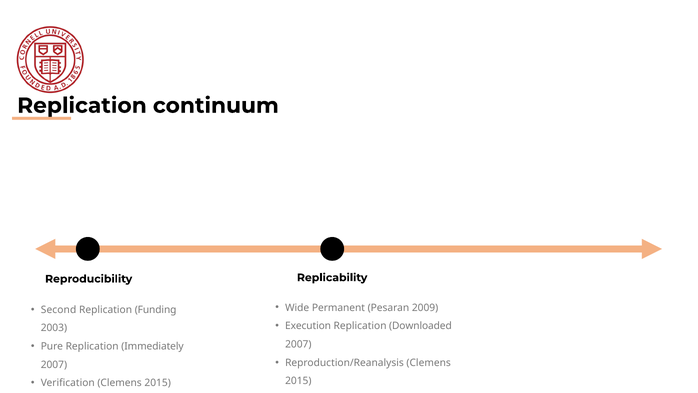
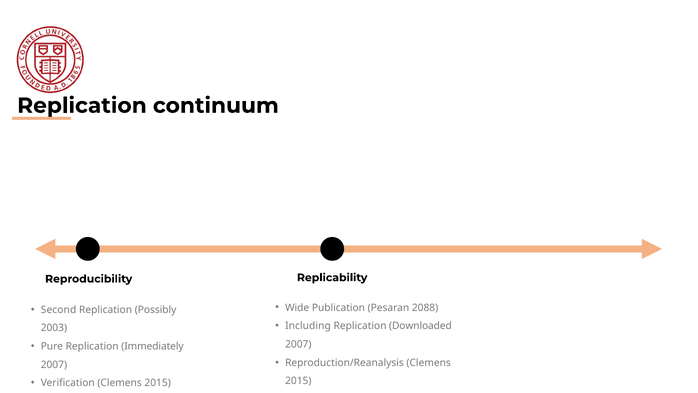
Permanent: Permanent -> Publication (338, 307)
2009: 2009 -> 2088 (425, 307)
Funding: Funding -> Possibly (156, 309)
Execution: Execution -> Including (308, 326)
